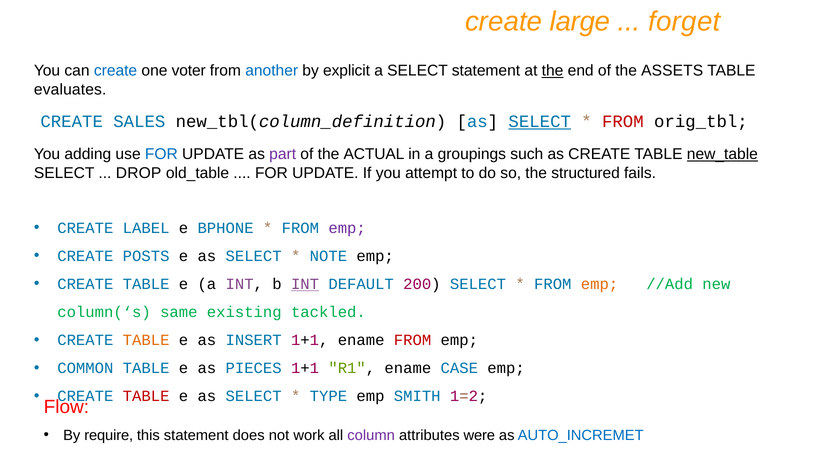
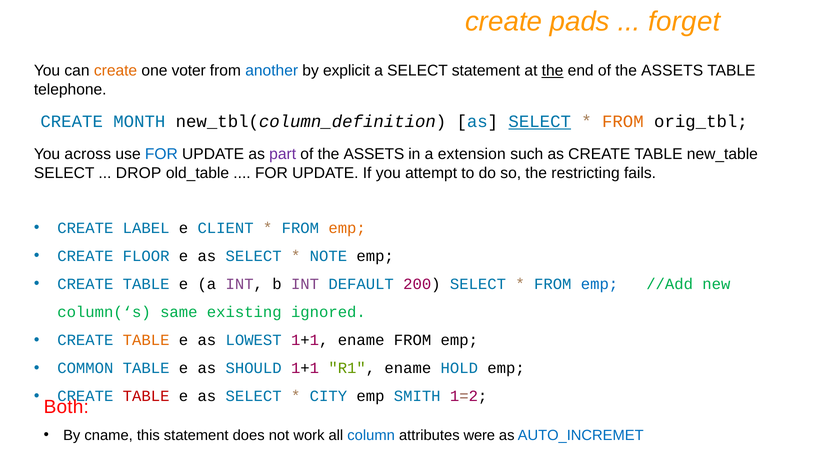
large: large -> pads (580, 22)
create colour: blue -> orange (116, 71)
evaluates: evaluates -> telephone (70, 89)
SALES: SALES -> MONTH (139, 121)
FROM colour: red -> orange (623, 121)
adding: adding -> across (88, 154)
ACTUAL: ACTUAL -> ASSETS (374, 154)
groupings: groupings -> extension (472, 154)
new_table underline: present -> none (722, 154)
structured: structured -> restricting (586, 173)
BPHONE: BPHONE -> CLIENT (226, 228)
emp colour: purple -> orange (347, 228)
POSTS: POSTS -> FLOOR (146, 256)
INT underline: present -> none (305, 284)
emp colour: orange -> blue (600, 284)
tackled: tackled -> ignored (328, 312)
INSERT: INSERT -> LOWEST (254, 340)
FROM colour: red -> black (413, 340)
PIECES: PIECES -> SHOULD (254, 368)
CASE: CASE -> HOLD (459, 368)
TYPE: TYPE -> CITY (328, 396)
Flow: Flow -> Both (66, 407)
require: require -> cname (109, 435)
column colour: purple -> blue (371, 435)
